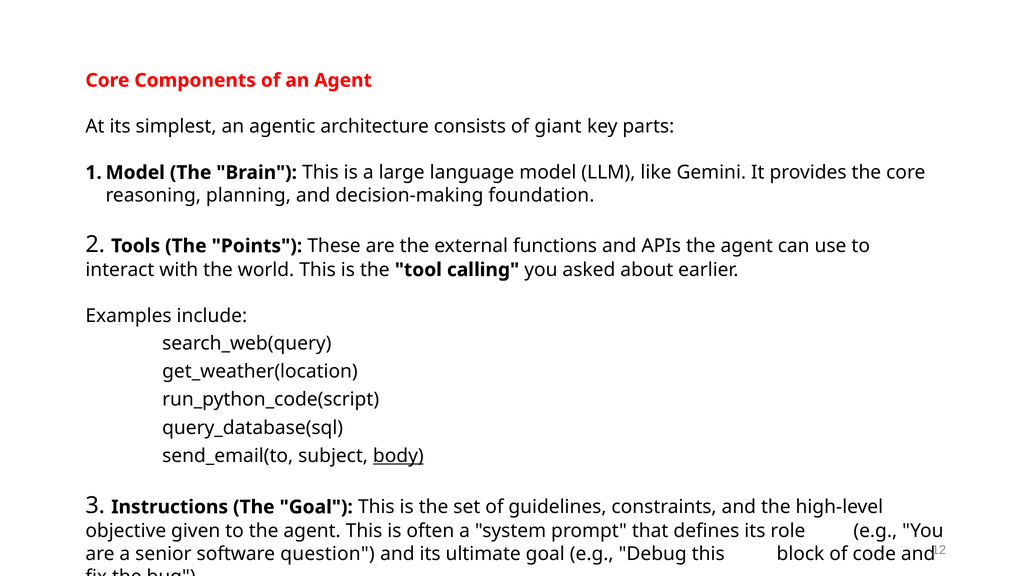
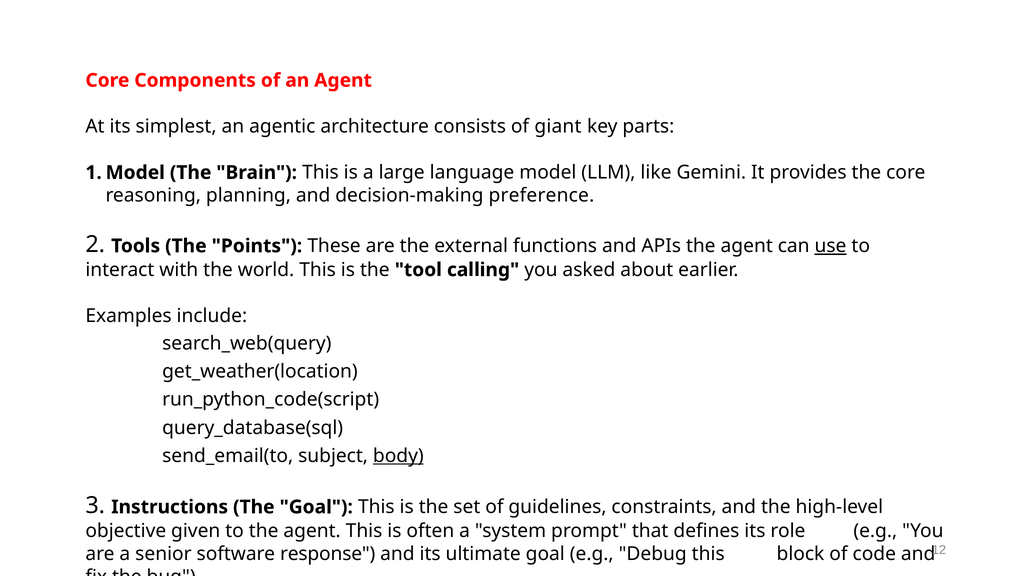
foundation: foundation -> preference (541, 196)
use underline: none -> present (831, 246)
question: question -> response (328, 554)
